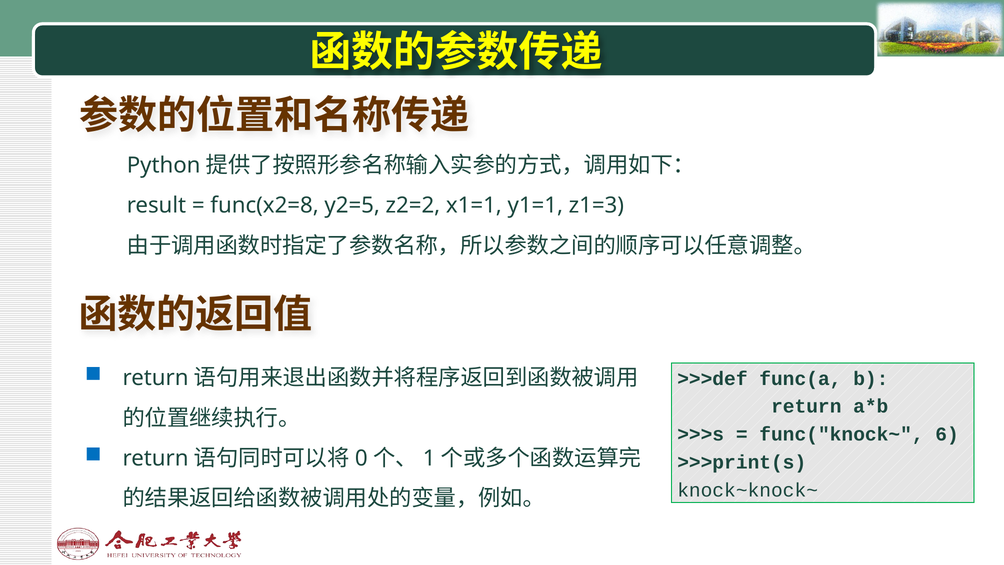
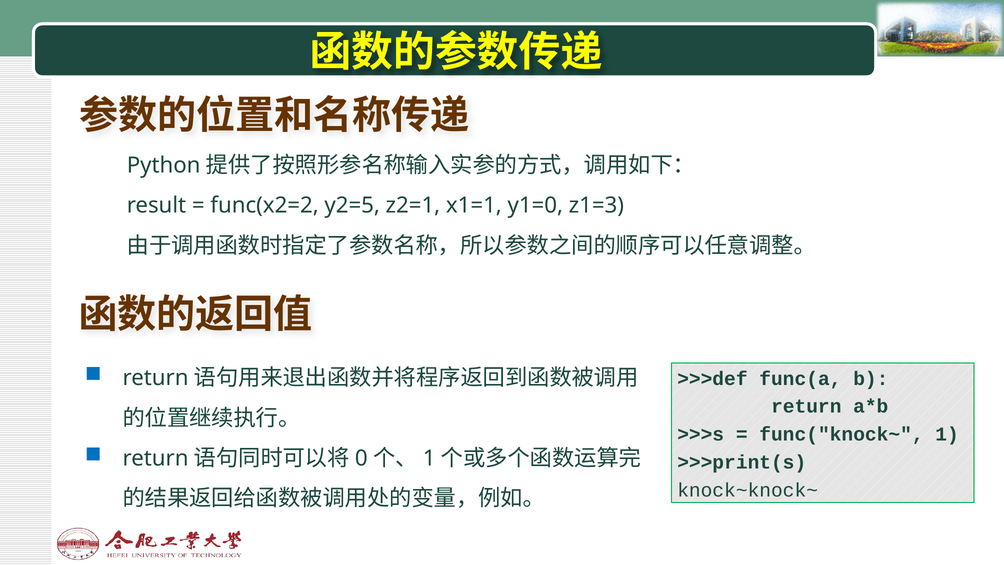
func(x2=8: func(x2=8 -> func(x2=2 (265, 205)
z2=2: z2=2 -> z2=1 (413, 205)
y1=1: y1=1 -> y1=0 (535, 205)
6: 6 -> 1 (947, 434)
